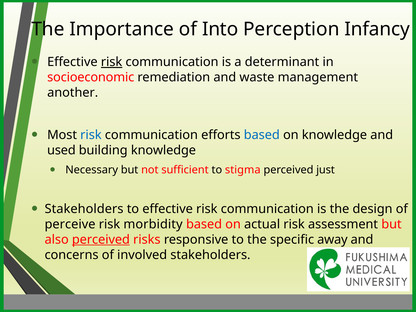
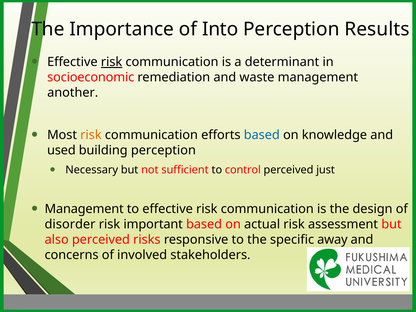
Infancy: Infancy -> Results (377, 29)
risk colour: blue -> orange (91, 135)
building knowledge: knowledge -> perception (163, 150)
stigma: stigma -> control (243, 170)
Stakeholders: Stakeholders -> Management (84, 209)
perceive: perceive -> disorder (70, 224)
morbidity: morbidity -> important (153, 224)
perceived underline: present -> none (101, 240)
